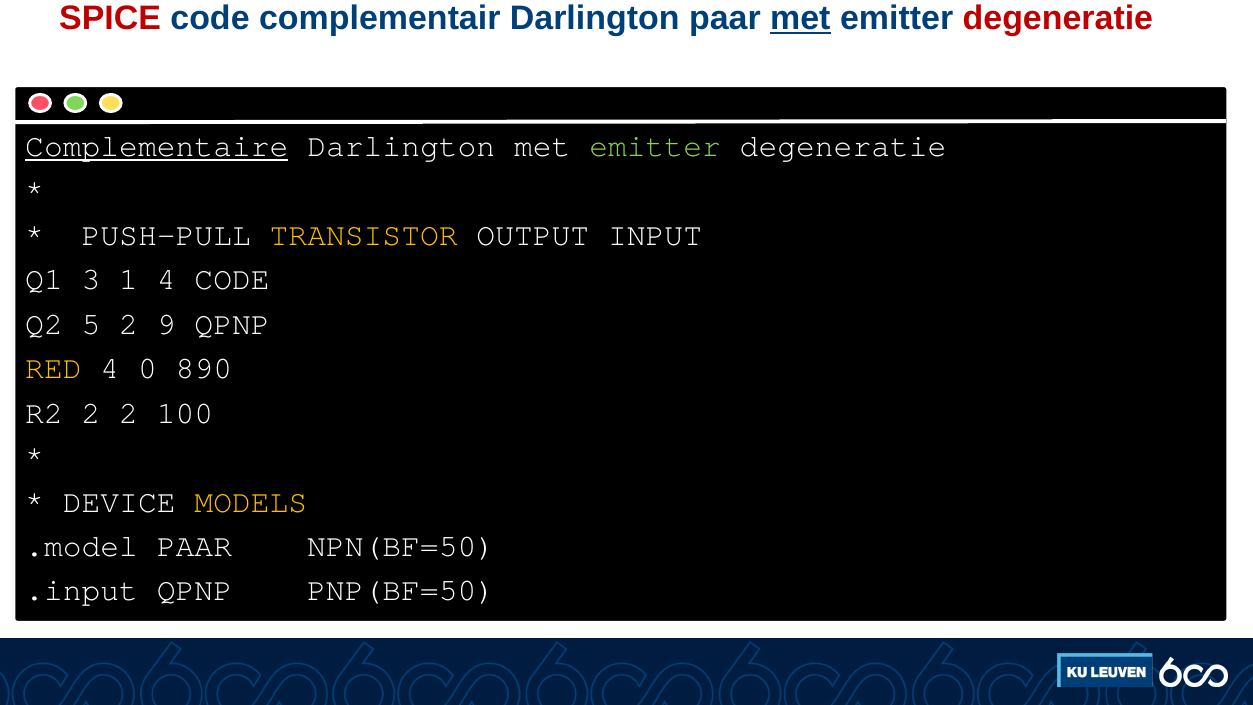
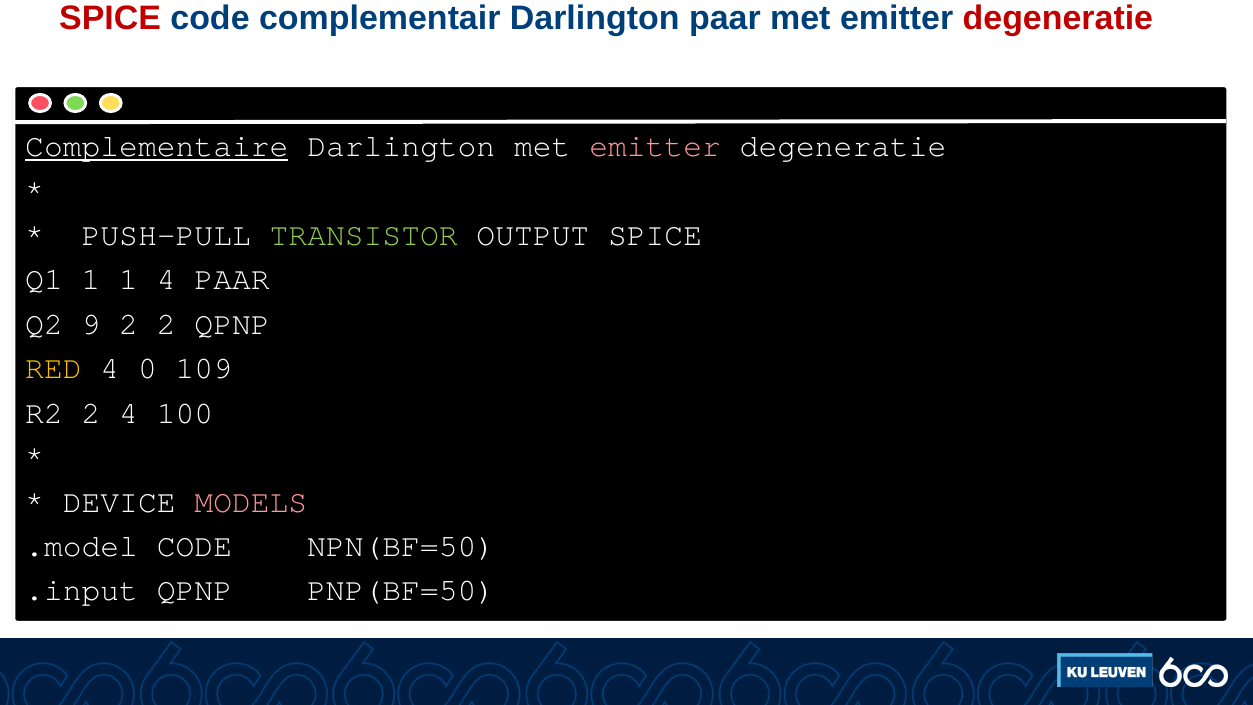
met underline: present -> none (800, 19)
emitter colour: light green -> pink (655, 146)
TRANSISTOR colour: yellow -> light green (364, 235)
OUTPUT INPUT: INPUT -> SPICE (655, 235)
Q1 3: 3 -> 1 (91, 280)
4 CODE: CODE -> PAAR (232, 280)
5: 5 -> 9 (91, 324)
2 9: 9 -> 2 (166, 324)
890: 890 -> 109 (204, 368)
2 2: 2 -> 4 (129, 413)
MODELS colour: yellow -> pink (251, 502)
.model PAAR: PAAR -> CODE (194, 546)
